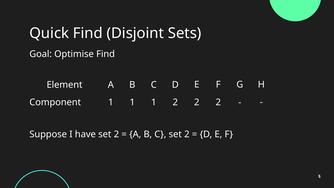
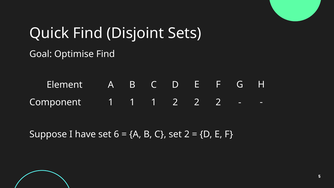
have set 2: 2 -> 6 (116, 134)
